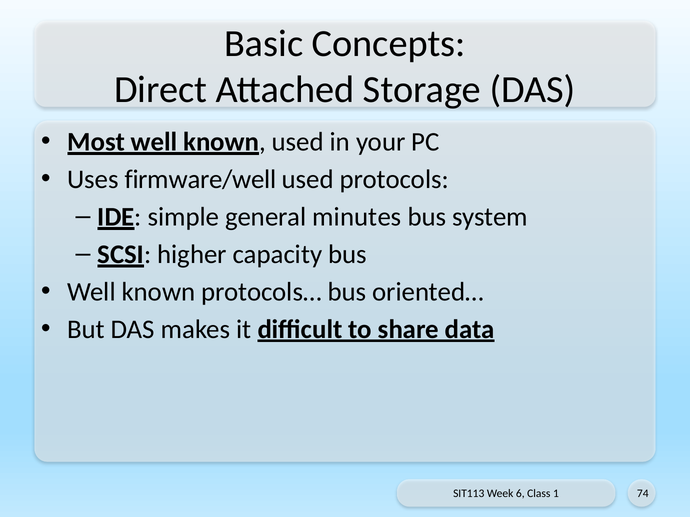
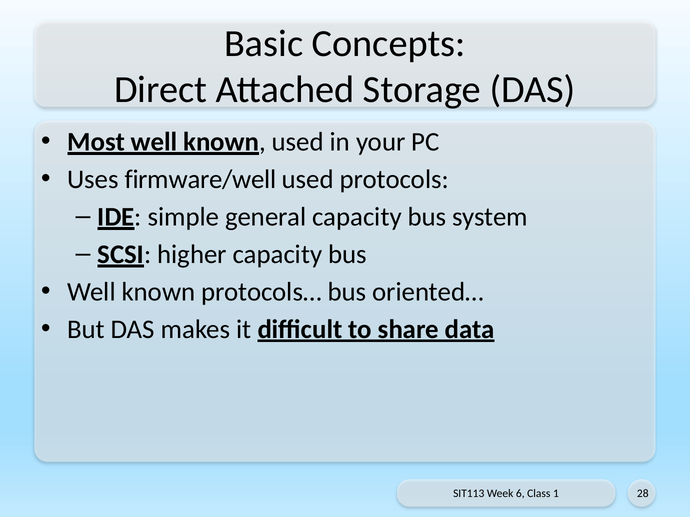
general minutes: minutes -> capacity (357, 217)
74: 74 -> 28 (643, 494)
